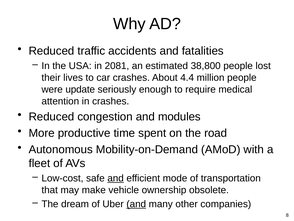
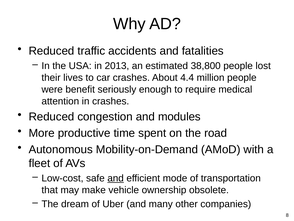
2081: 2081 -> 2013 (117, 66)
update: update -> benefit (80, 89)
and underline: present -> none (136, 204)
